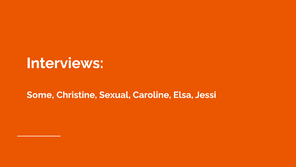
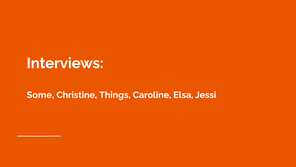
Sexual: Sexual -> Things (115, 95)
